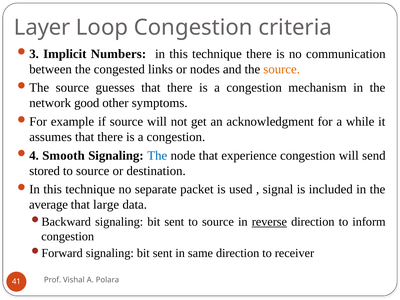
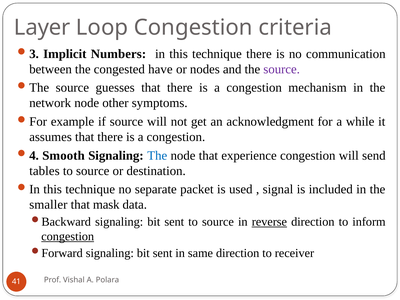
links: links -> have (160, 69)
source colour: orange -> purple (282, 69)
network good: good -> node (87, 103)
stored: stored -> tables (44, 171)
average: average -> smaller (48, 205)
large: large -> mask (106, 205)
congestion underline: none -> present (68, 236)
